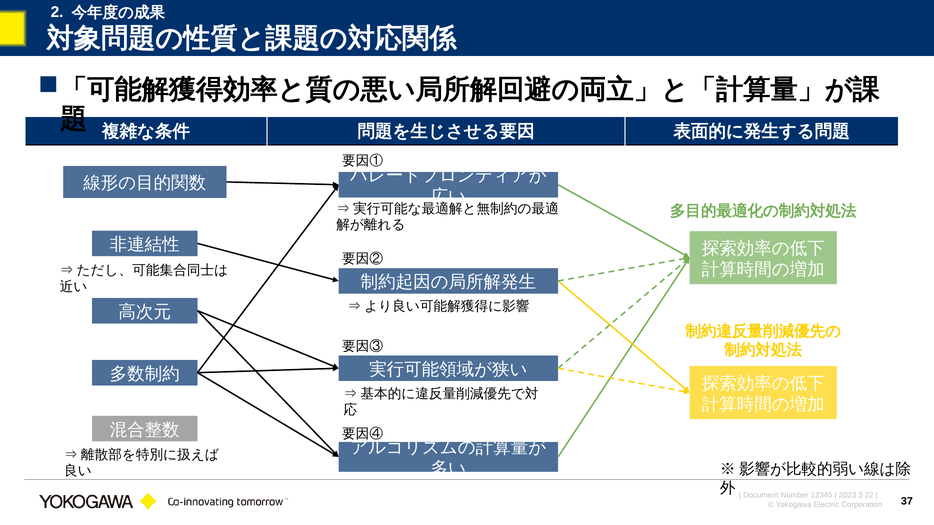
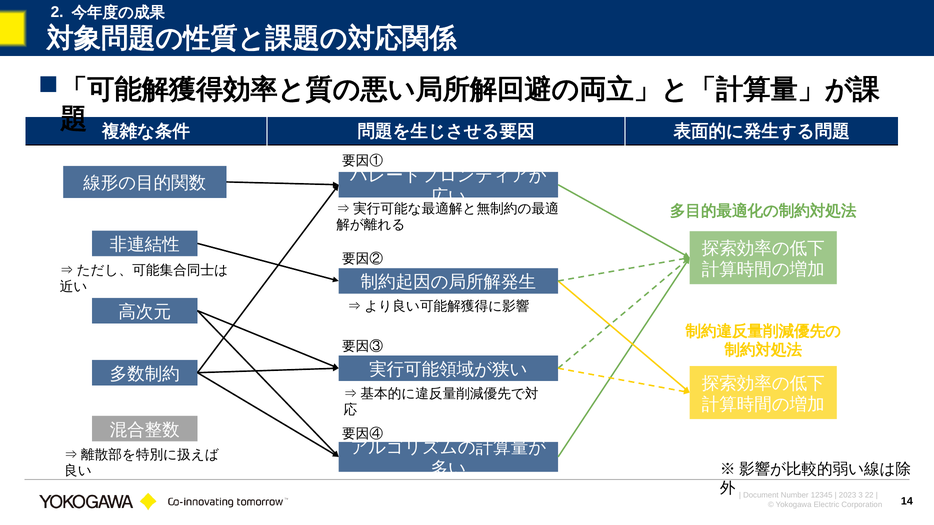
37: 37 -> 14 (907, 502)
